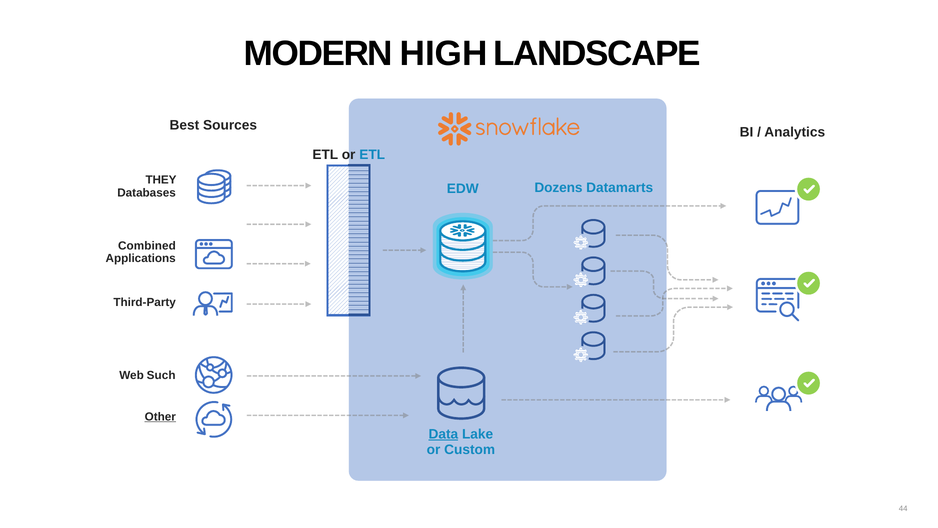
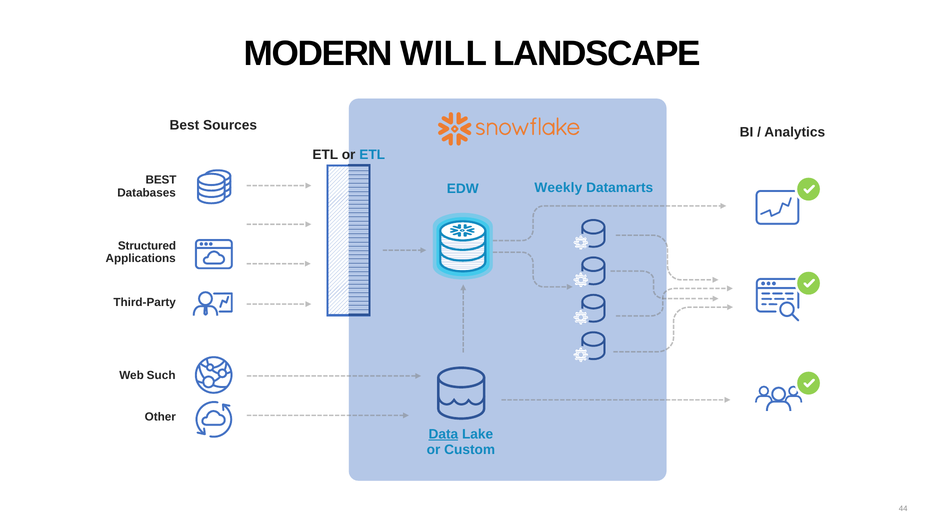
HIGH: HIGH -> WILL (444, 54)
THEY: THEY -> BEST (161, 180)
Dozens: Dozens -> Weekly (558, 188)
Combined: Combined -> Structured (147, 246)
Other underline: present -> none (160, 416)
